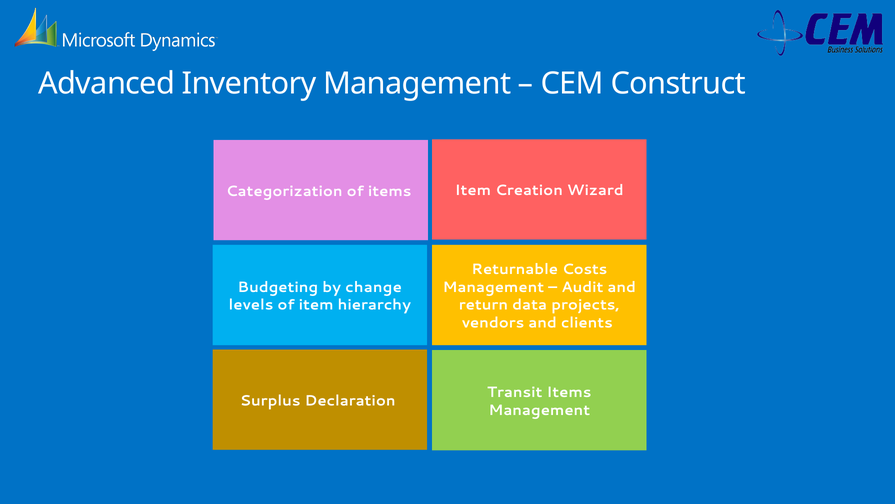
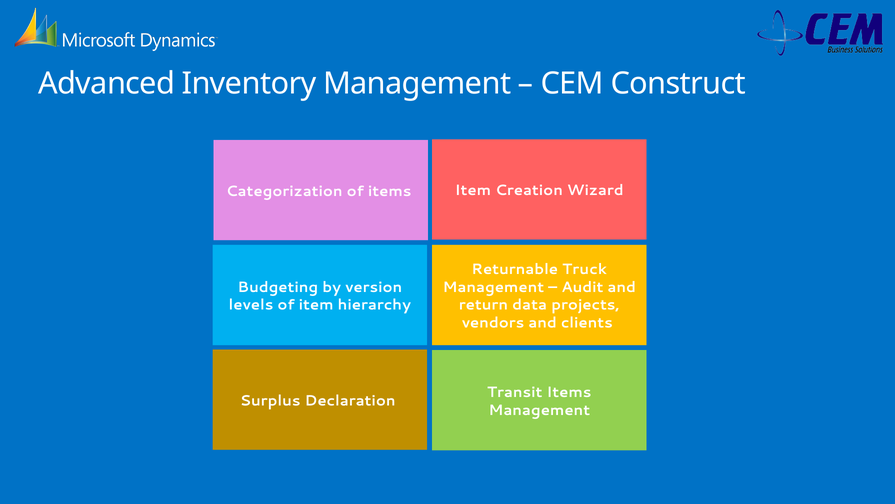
Costs: Costs -> Truck (585, 269)
change: change -> version (374, 287)
